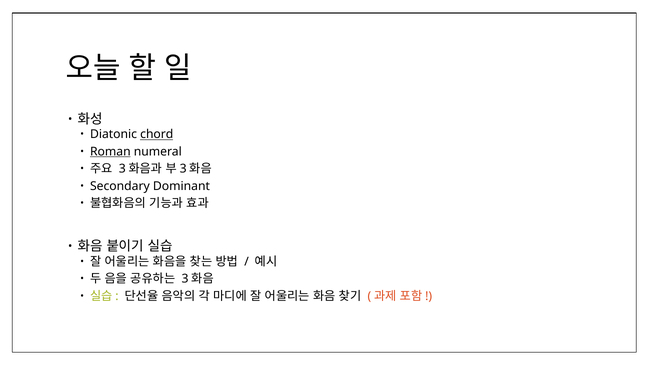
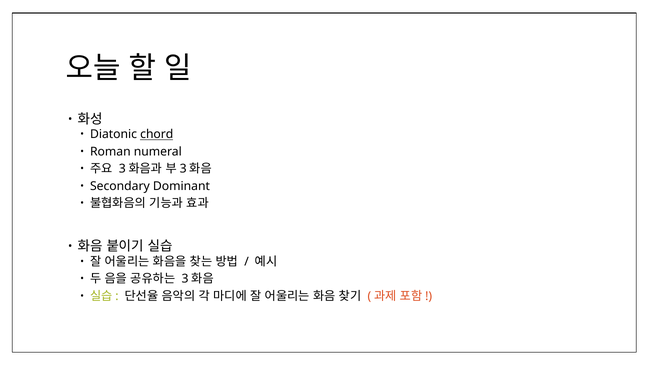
Roman underline: present -> none (110, 152)
